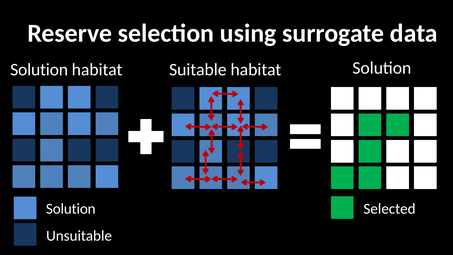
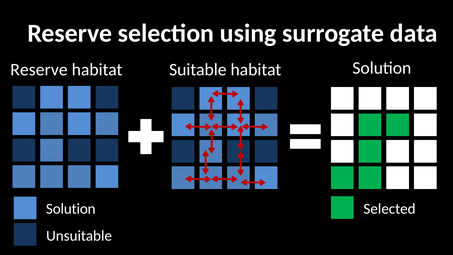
Solution: Solution -> Reserve (39, 70)
